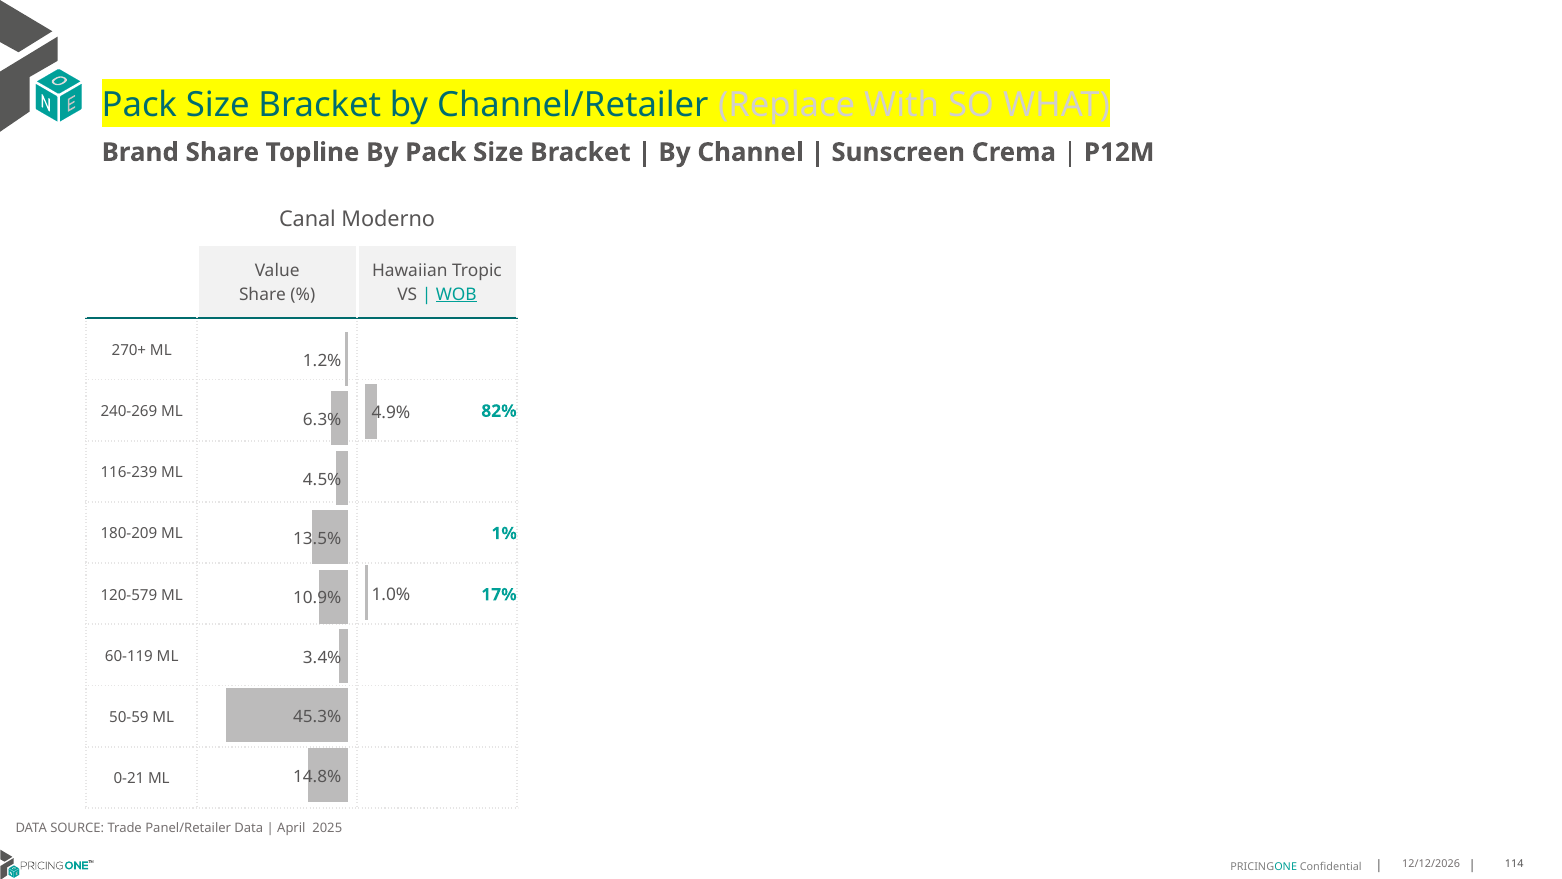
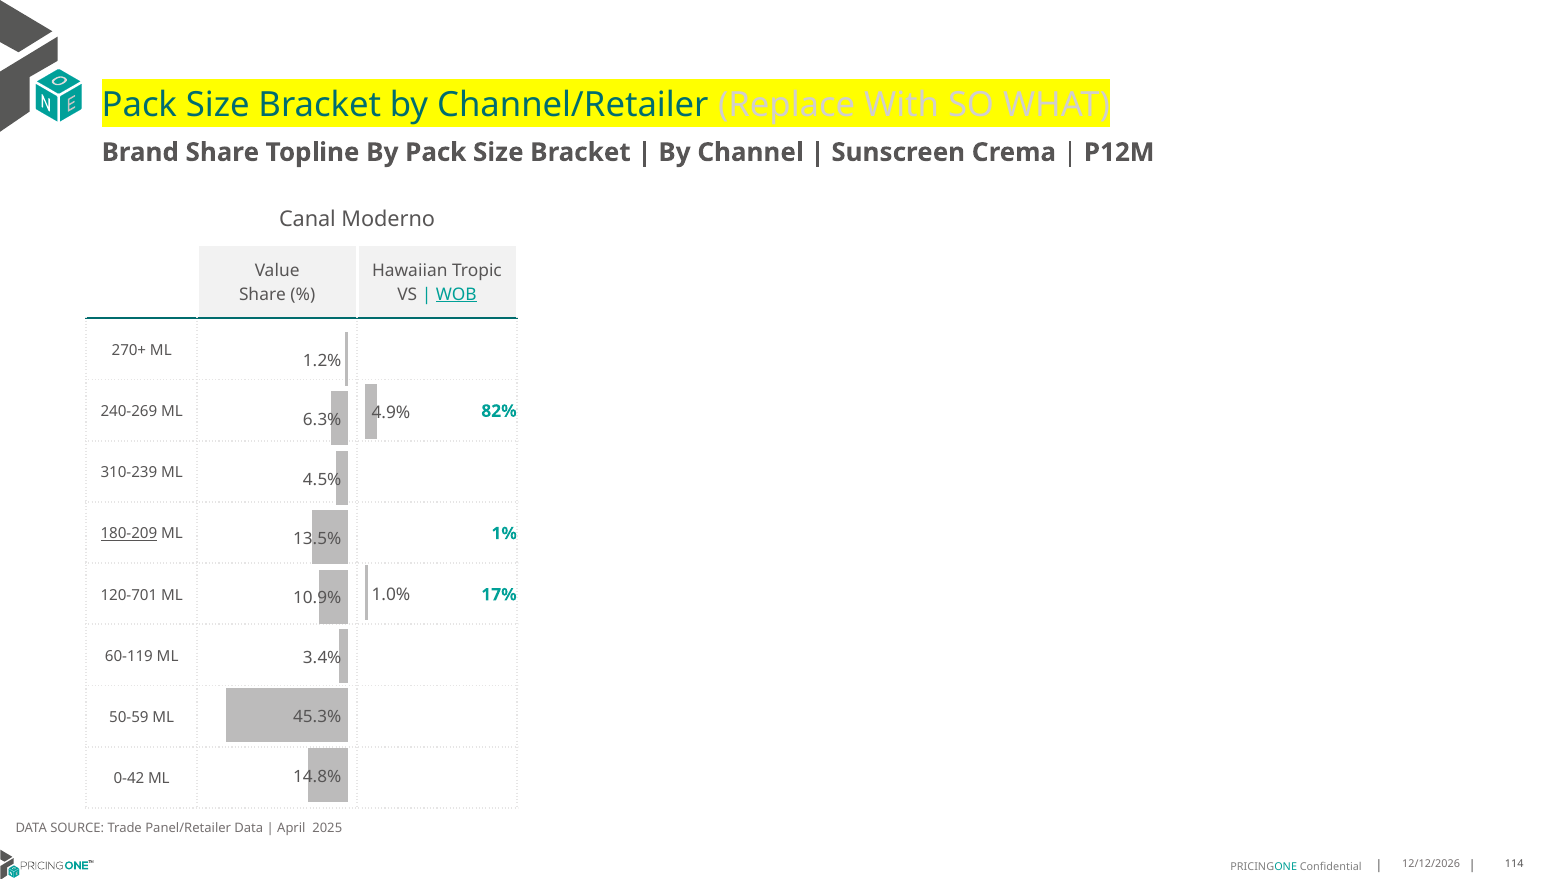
116-239: 116-239 -> 310-239 (129, 473)
180-209 underline: none -> present (129, 534)
120-579: 120-579 -> 120-701 (129, 595)
0-21: 0-21 -> 0-42 (129, 778)
